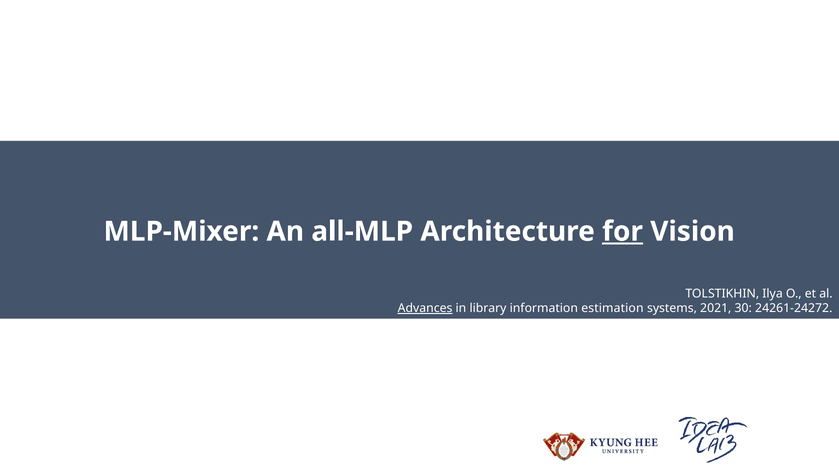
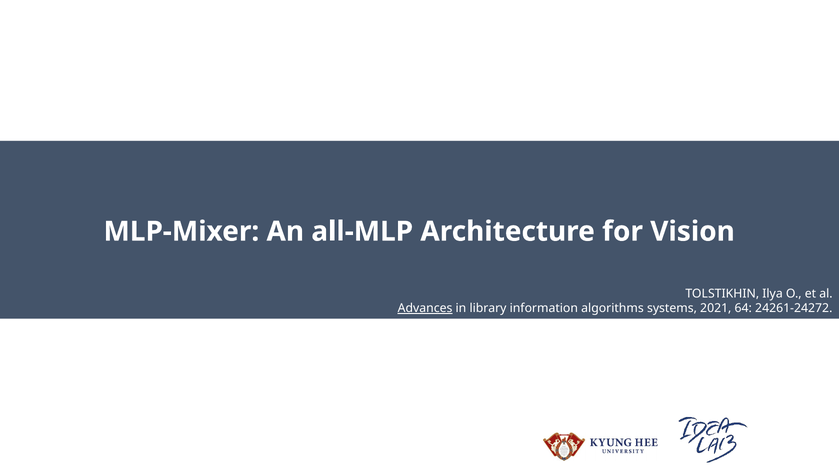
for underline: present -> none (623, 231)
estimation: estimation -> algorithms (612, 308)
30: 30 -> 64 (743, 308)
